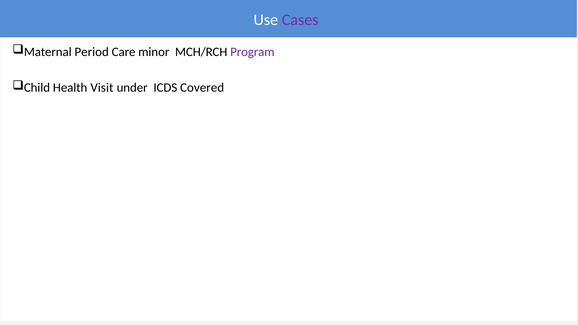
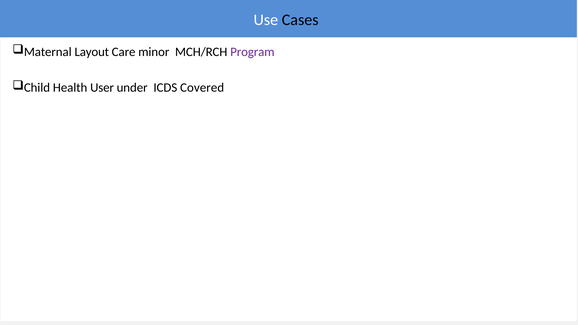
Cases colour: purple -> black (300, 20)
Period: Period -> Layout (92, 52)
Visit: Visit -> User (102, 88)
